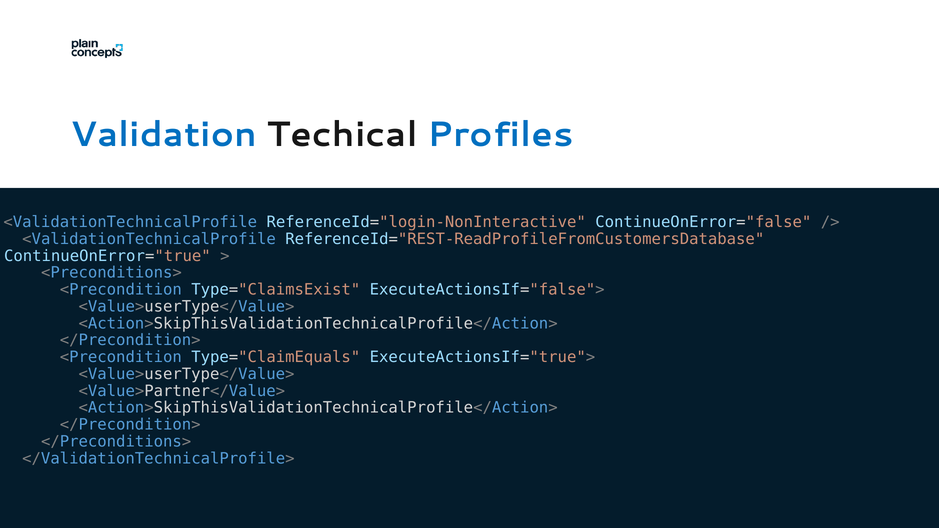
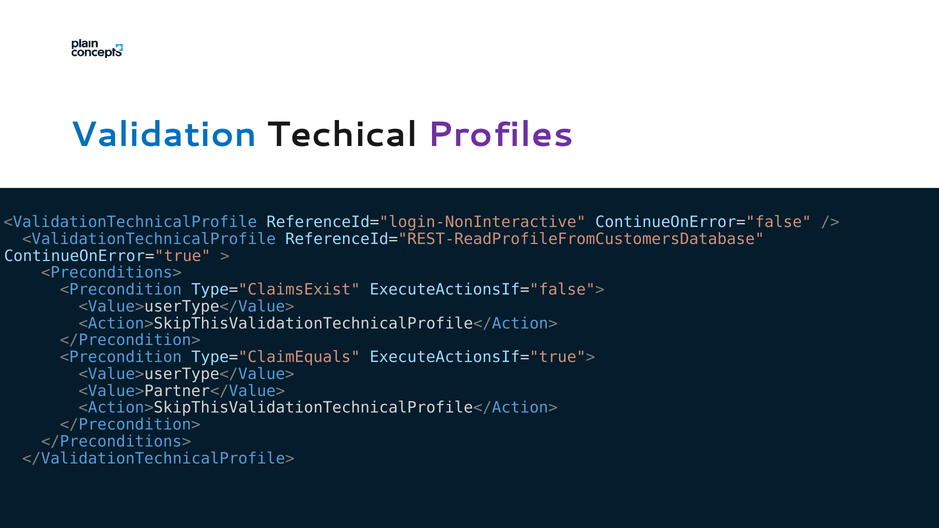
Profiles colour: blue -> purple (500, 135)
